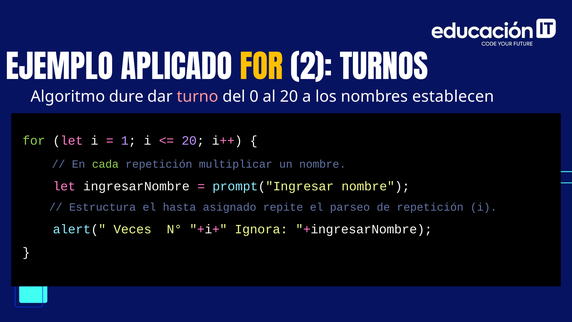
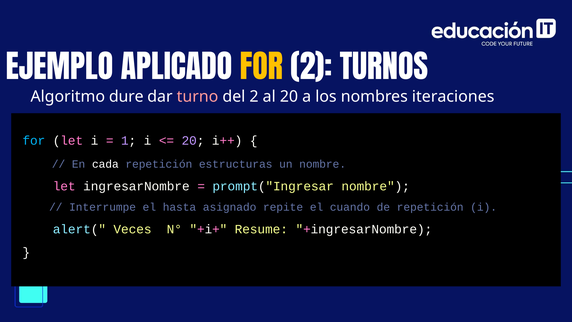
del 0: 0 -> 2 (254, 96)
establecen: establecen -> iteraciones (453, 96)
for colour: light green -> light blue (34, 141)
cada colour: light green -> white (105, 164)
multiplicar: multiplicar -> estructuras (236, 164)
Estructura: Estructura -> Interrumpe (103, 207)
parseo: parseo -> cuando (350, 207)
Ignora: Ignora -> Resume (261, 229)
